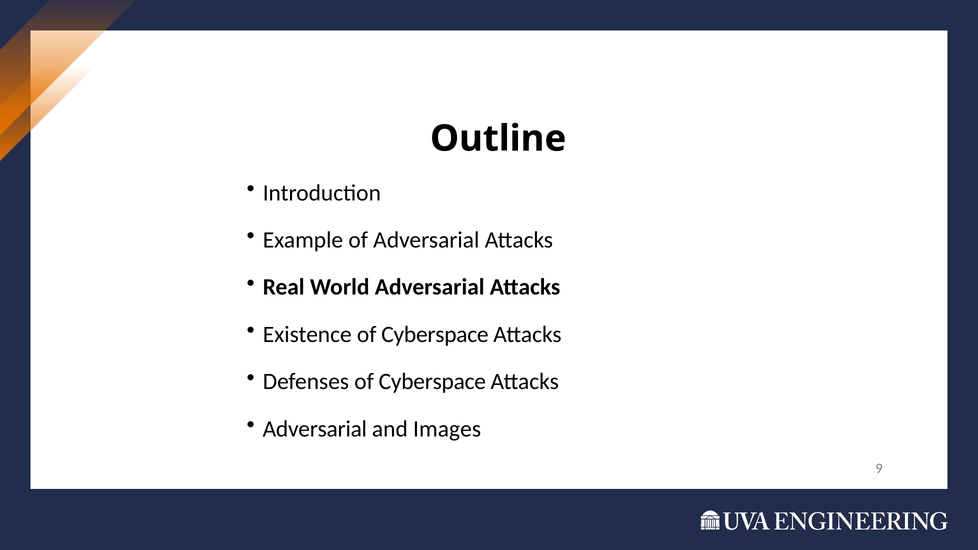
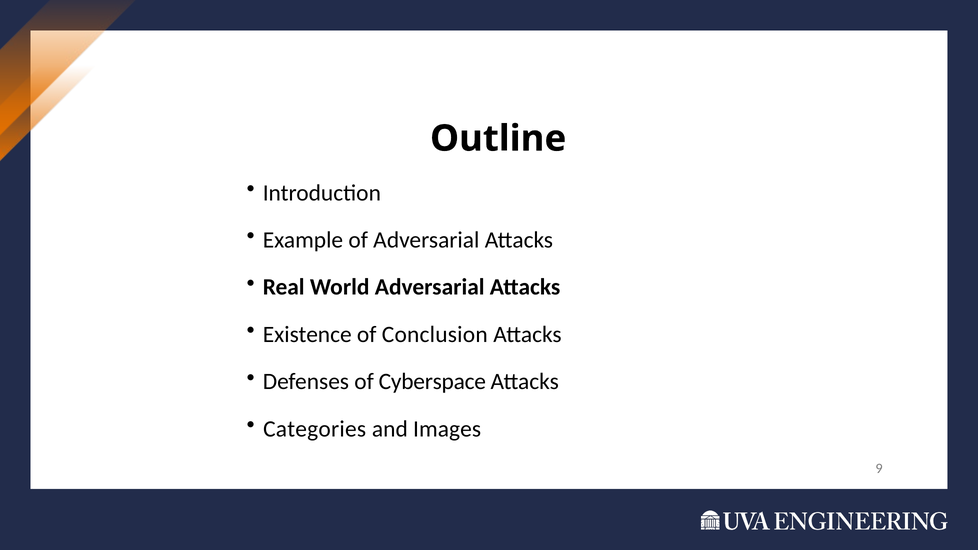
Existence of Cyberspace: Cyberspace -> Conclusion (435, 334)
Adversarial: Adversarial -> Categories (315, 429)
